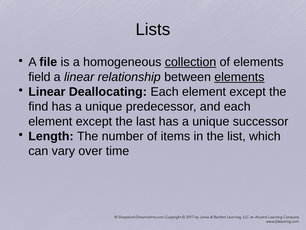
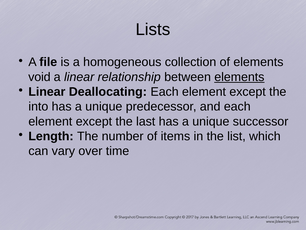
collection underline: present -> none (191, 62)
field: field -> void (39, 77)
find: find -> into (38, 106)
